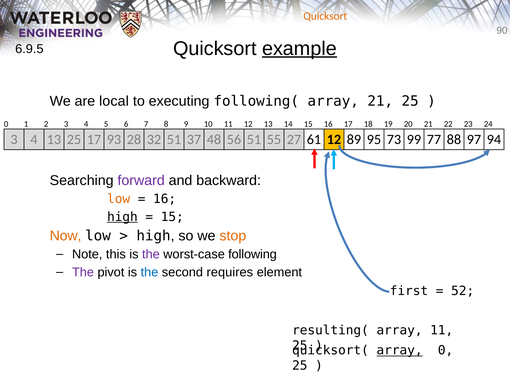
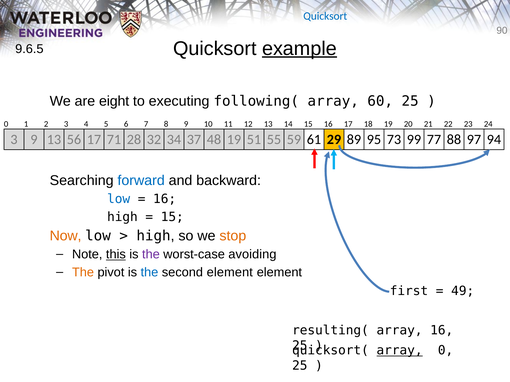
Quicksort colour: orange -> blue (325, 16)
6.9.5: 6.9.5 -> 9.6.5 (29, 49)
local: local -> eight (114, 101)
array 21: 21 -> 60 (380, 101)
4: 4 -> 9 (34, 140)
13 25: 25 -> 56 (74, 140)
93: 93 -> 71 (114, 140)
32 51: 51 -> 34 (174, 140)
48 56: 56 -> 19 (234, 140)
27: 27 -> 59 (294, 140)
61 12: 12 -> 29 (334, 140)
forward colour: purple -> blue (141, 181)
low colour: orange -> blue (119, 199)
high underline: present -> none (122, 217)
this underline: none -> present (116, 255)
following: following -> avoiding (252, 255)
The colour: purple -> orange (83, 273)
second requires: requires -> element (230, 273)
52: 52 -> 49 (463, 291)
array 11: 11 -> 16 (442, 331)
